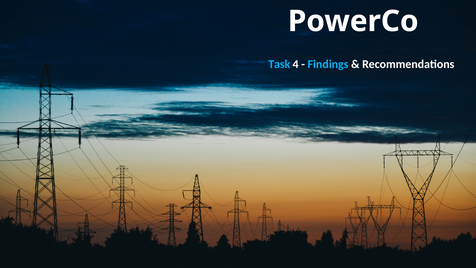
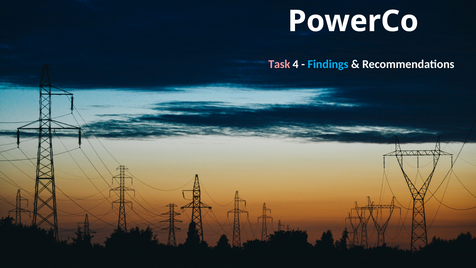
Task colour: light blue -> pink (279, 64)
